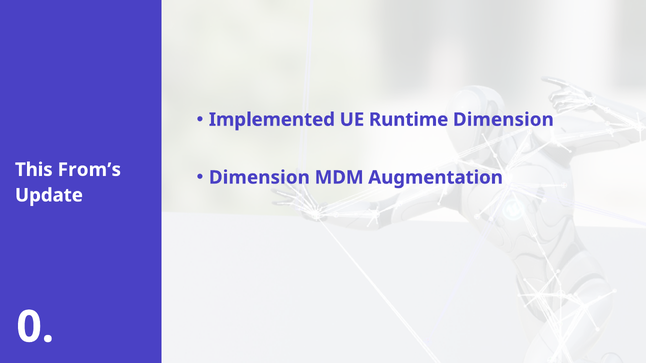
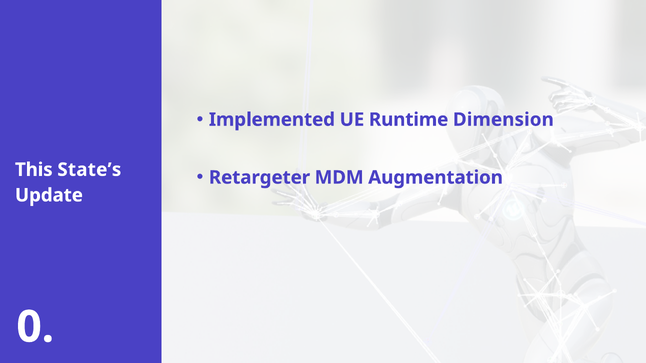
From’s: From’s -> State’s (89, 170)
Dimension: Dimension -> Retargeter (259, 178)
